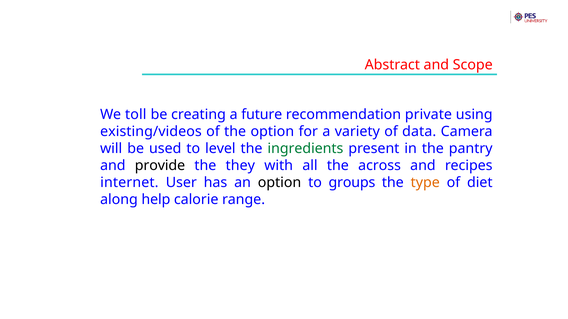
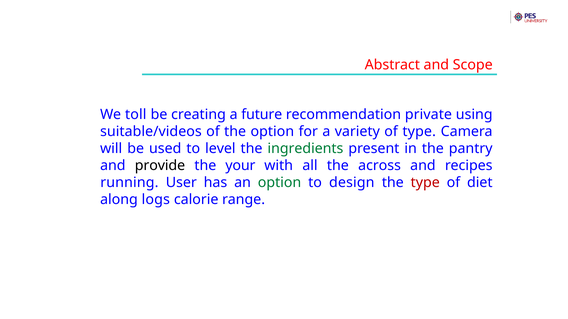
existing/videos: existing/videos -> suitable/videos (151, 132)
of data: data -> type (419, 132)
they: they -> your (240, 166)
internet: internet -> running (129, 183)
option colour: black -> green (280, 183)
groups: groups -> design (352, 183)
type colour: orange -> red (425, 183)
help: help -> logs (156, 200)
